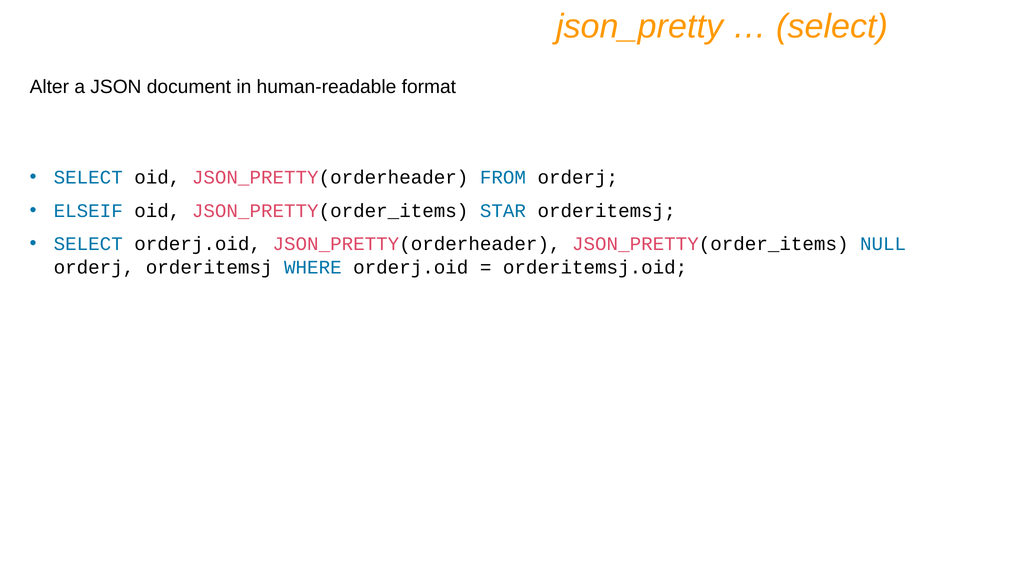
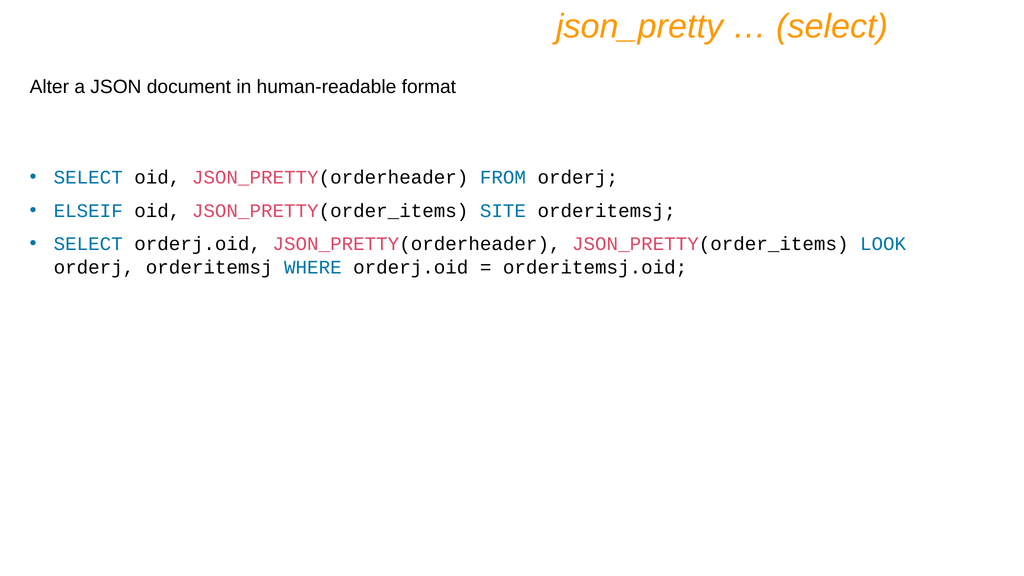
STAR: STAR -> SITE (503, 211)
NULL: NULL -> LOOK (883, 244)
